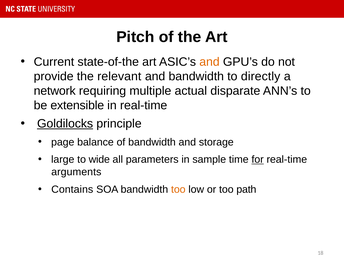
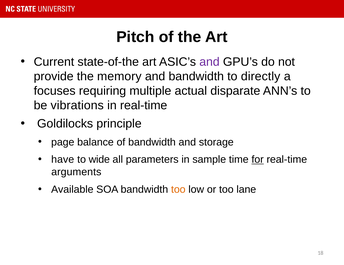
and colour: orange -> purple (209, 62)
relevant: relevant -> memory (119, 77)
network: network -> focuses (55, 91)
extensible: extensible -> vibrations (77, 106)
Goldilocks underline: present -> none (65, 124)
large: large -> have (63, 160)
Contains: Contains -> Available (72, 190)
path: path -> lane (246, 190)
